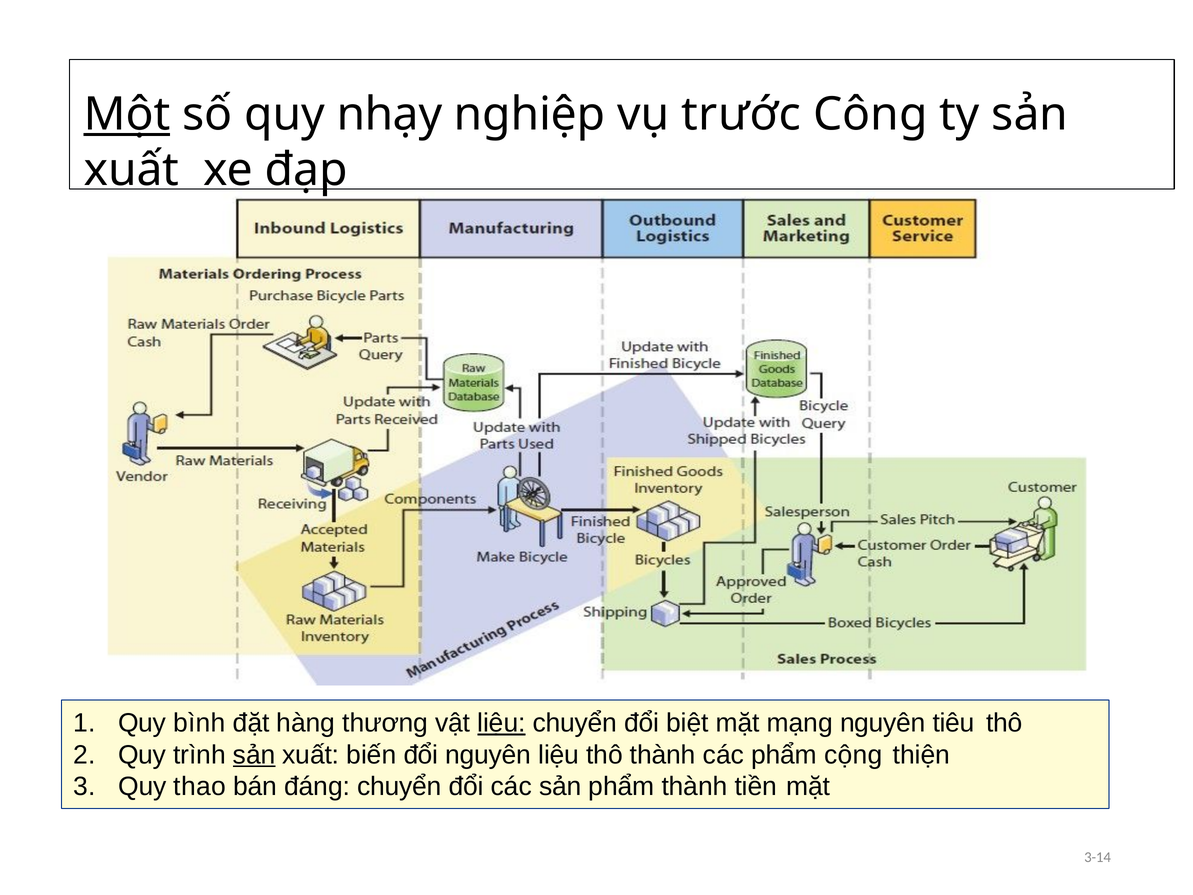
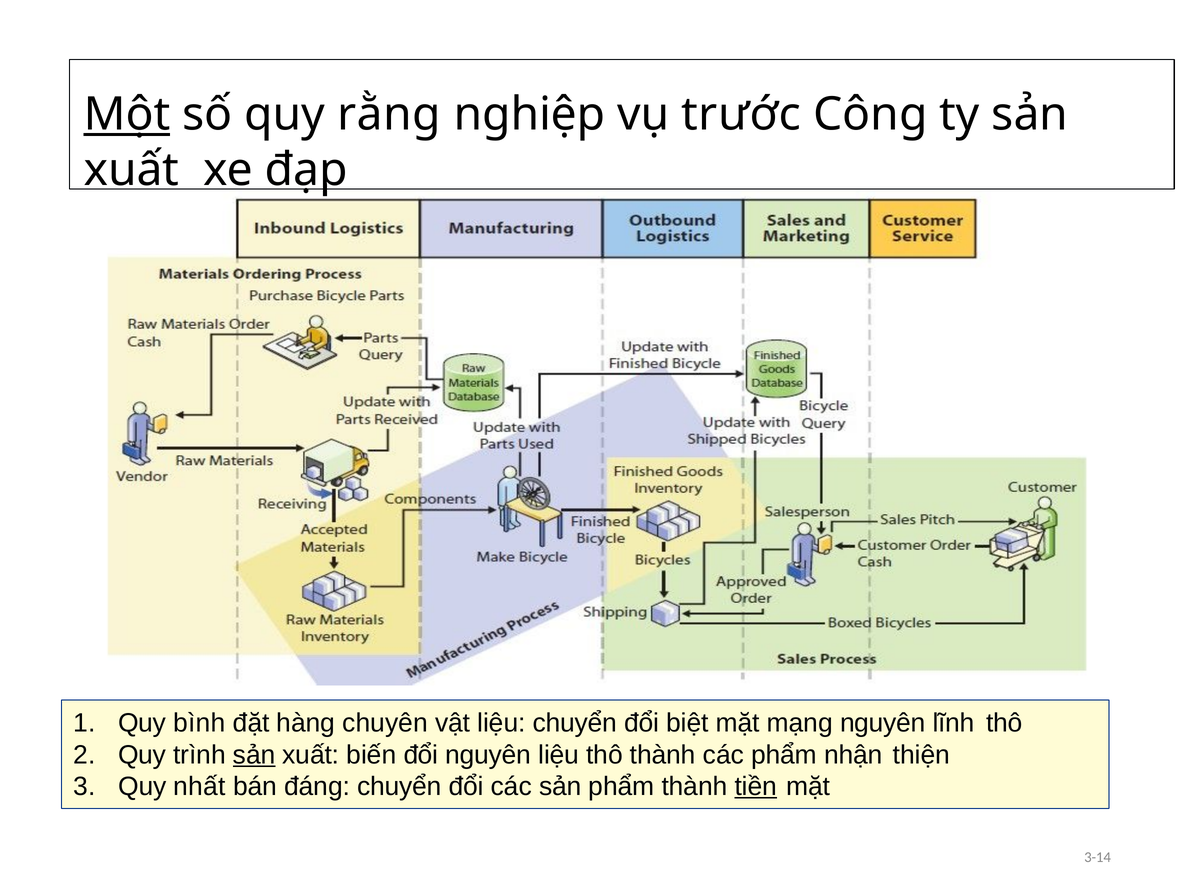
nhạy: nhạy -> rằng (389, 114)
thương: thương -> chuyên (385, 723)
liệu underline: present -> none (502, 723)
tiêu: tiêu -> lĩnh (953, 723)
cộng: cộng -> nhận (853, 755)
thao: thao -> nhất (200, 786)
tiền underline: none -> present (756, 786)
